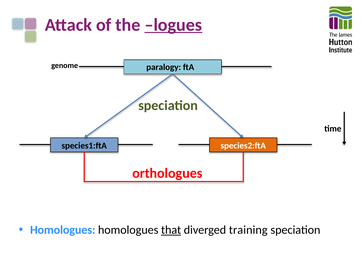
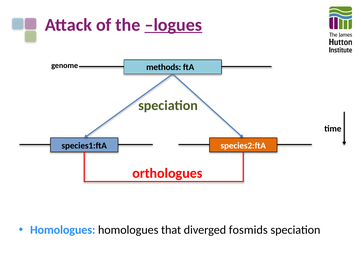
paralogy: paralogy -> methods (164, 67)
that underline: present -> none (171, 230)
training: training -> fosmids (248, 230)
